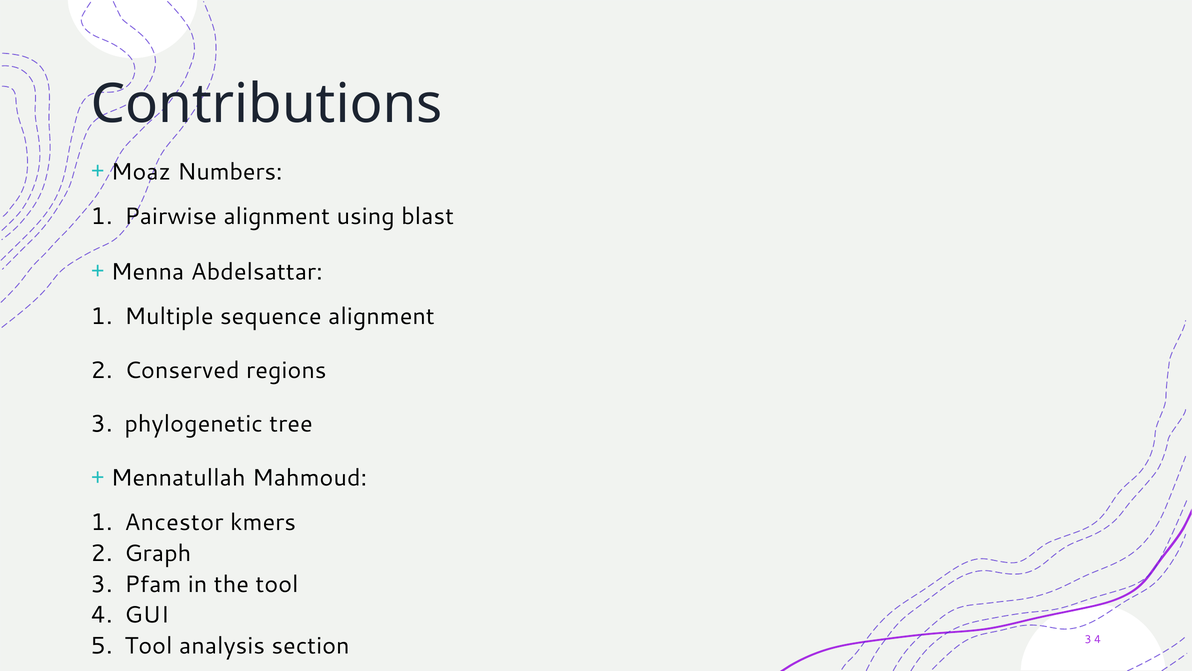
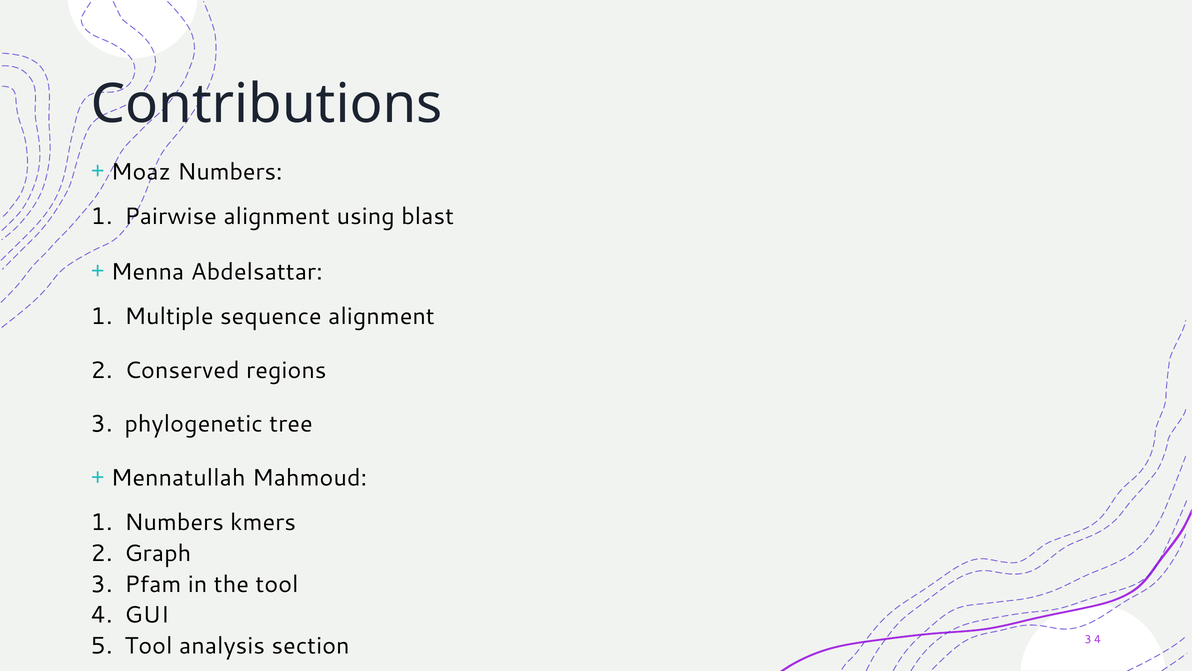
Ancestor: Ancestor -> Numbers (174, 522)
